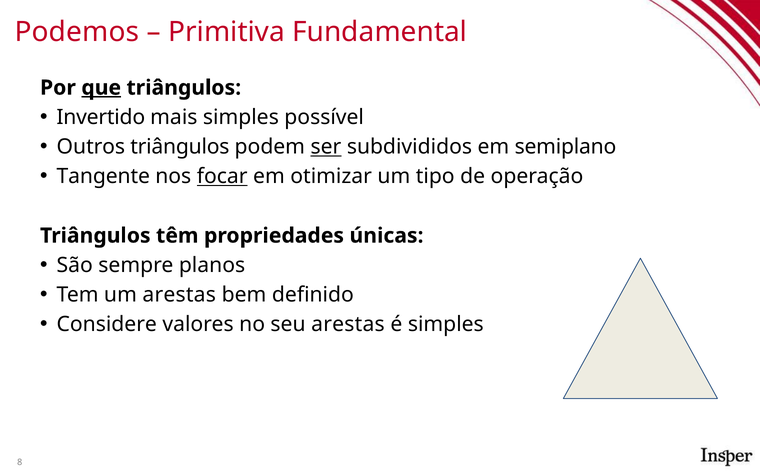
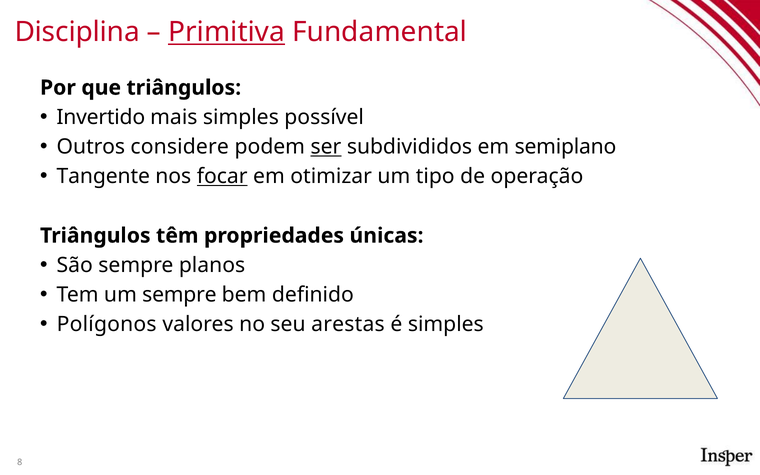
Podemos: Podemos -> Disciplina (77, 32)
Primitiva underline: none -> present (227, 32)
que underline: present -> none (101, 88)
Outros triângulos: triângulos -> considere (180, 147)
um arestas: arestas -> sempre (179, 295)
Considere: Considere -> Polígonos (107, 324)
